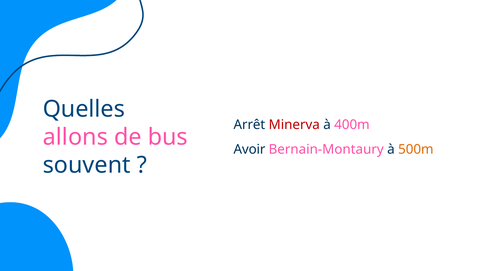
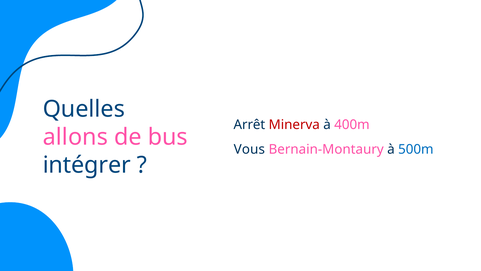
Avoir: Avoir -> Vous (249, 149)
500m colour: orange -> blue (416, 149)
souvent: souvent -> intégrer (87, 165)
